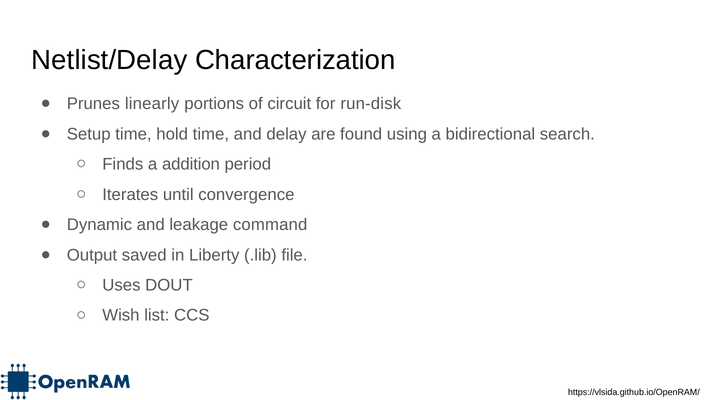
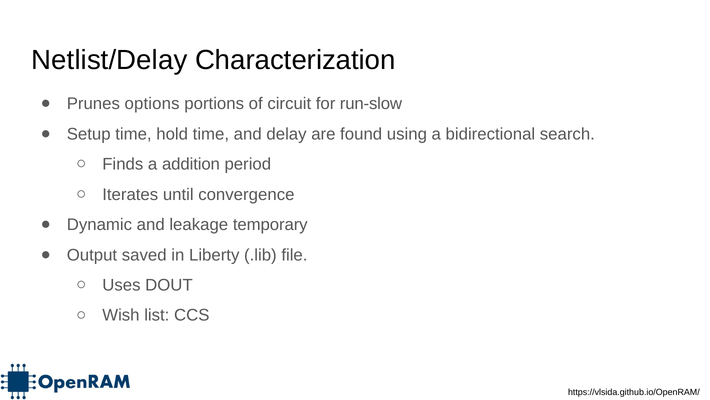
linearly: linearly -> options (152, 104)
run-disk: run-disk -> run-slow (371, 104)
command: command -> temporary (270, 224)
